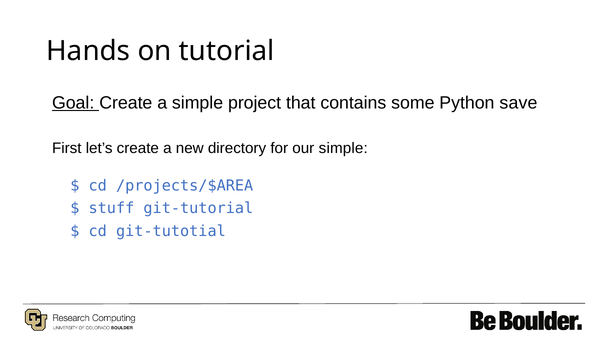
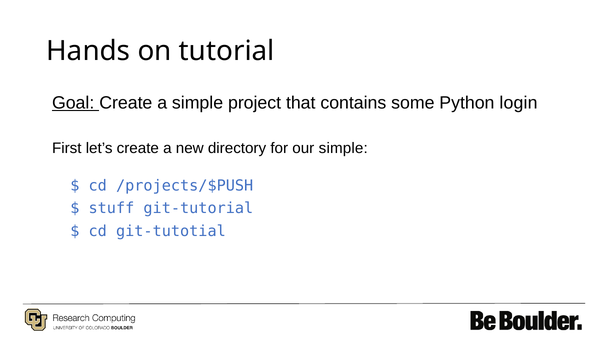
save: save -> login (518, 103)
/projects/$AREA: /projects/$AREA -> /projects/$PUSH (185, 186)
